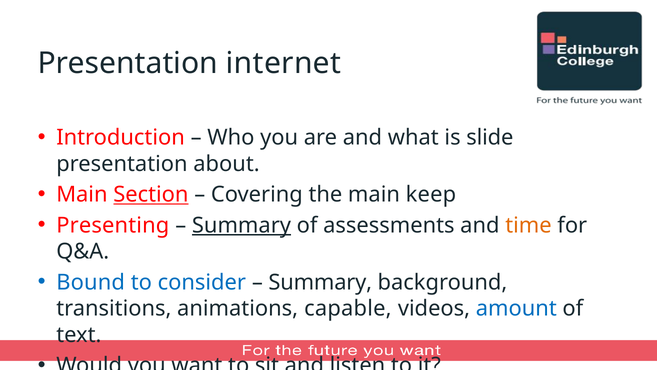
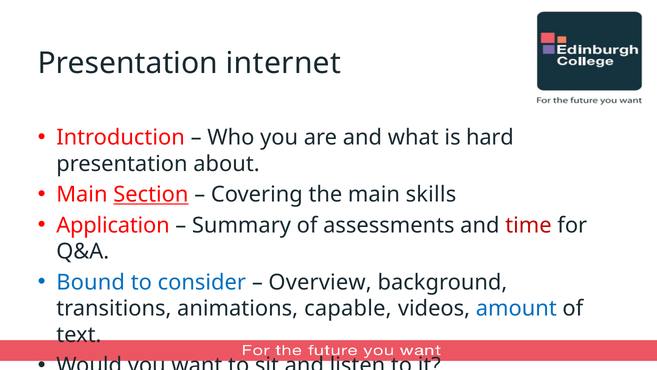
slide: slide -> hard (490, 137)
keep: keep -> skills (431, 194)
Presenting: Presenting -> Application (113, 225)
Summary underline: present -> none (241, 225)
time colour: orange -> red (528, 225)
Summary: Summary -> Overview (320, 282)
